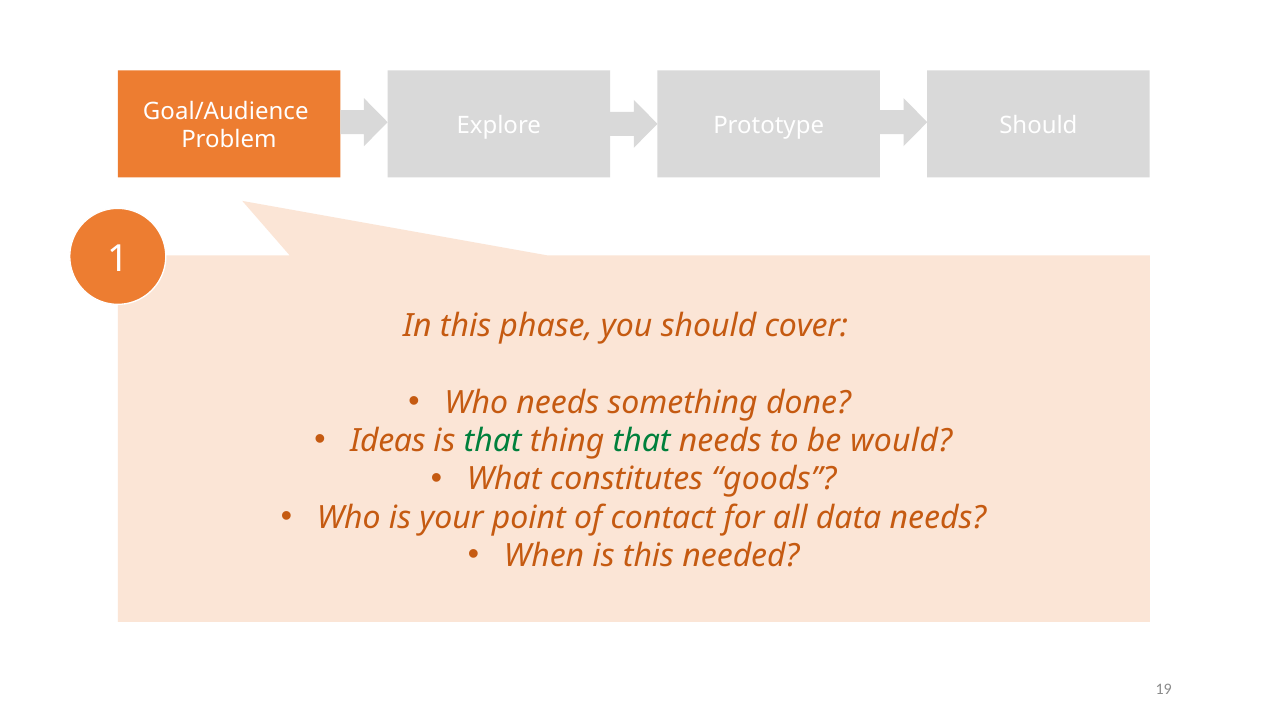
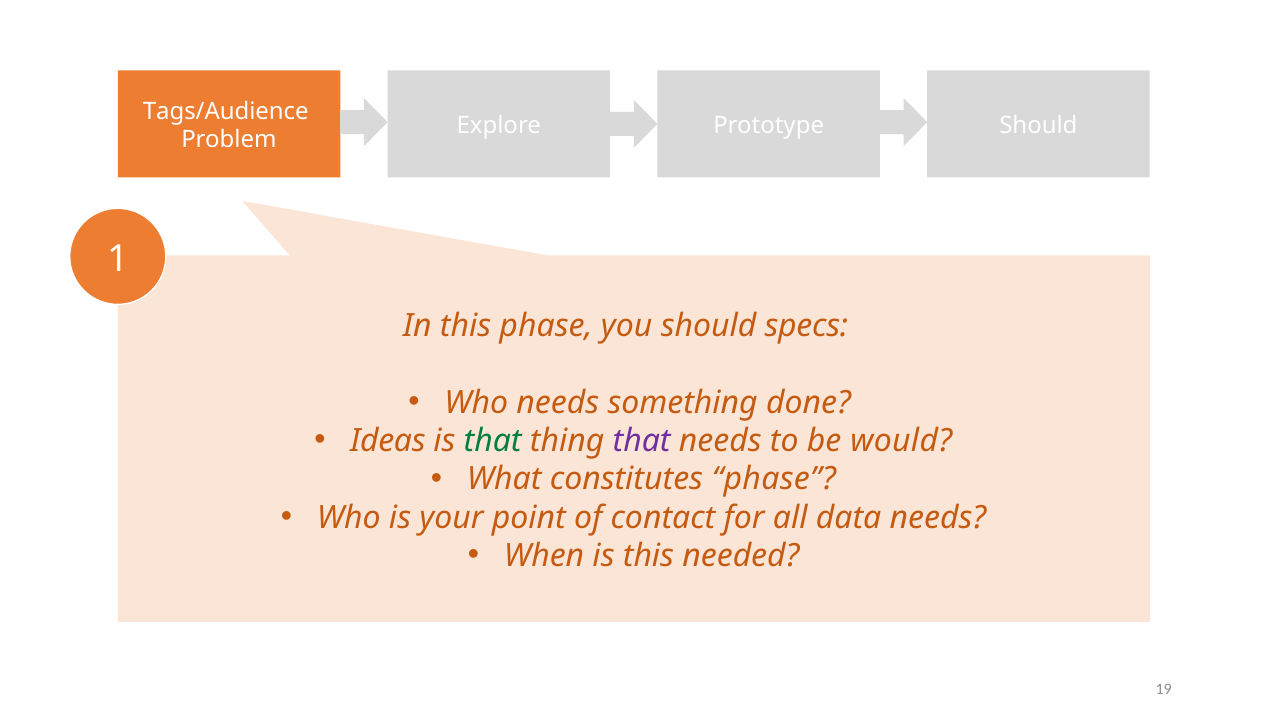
Goal/Audience: Goal/Audience -> Tags/Audience (226, 111)
cover: cover -> specs (806, 326)
that colour: green -> purple (642, 441)
constitutes goods: goods -> phase (774, 479)
